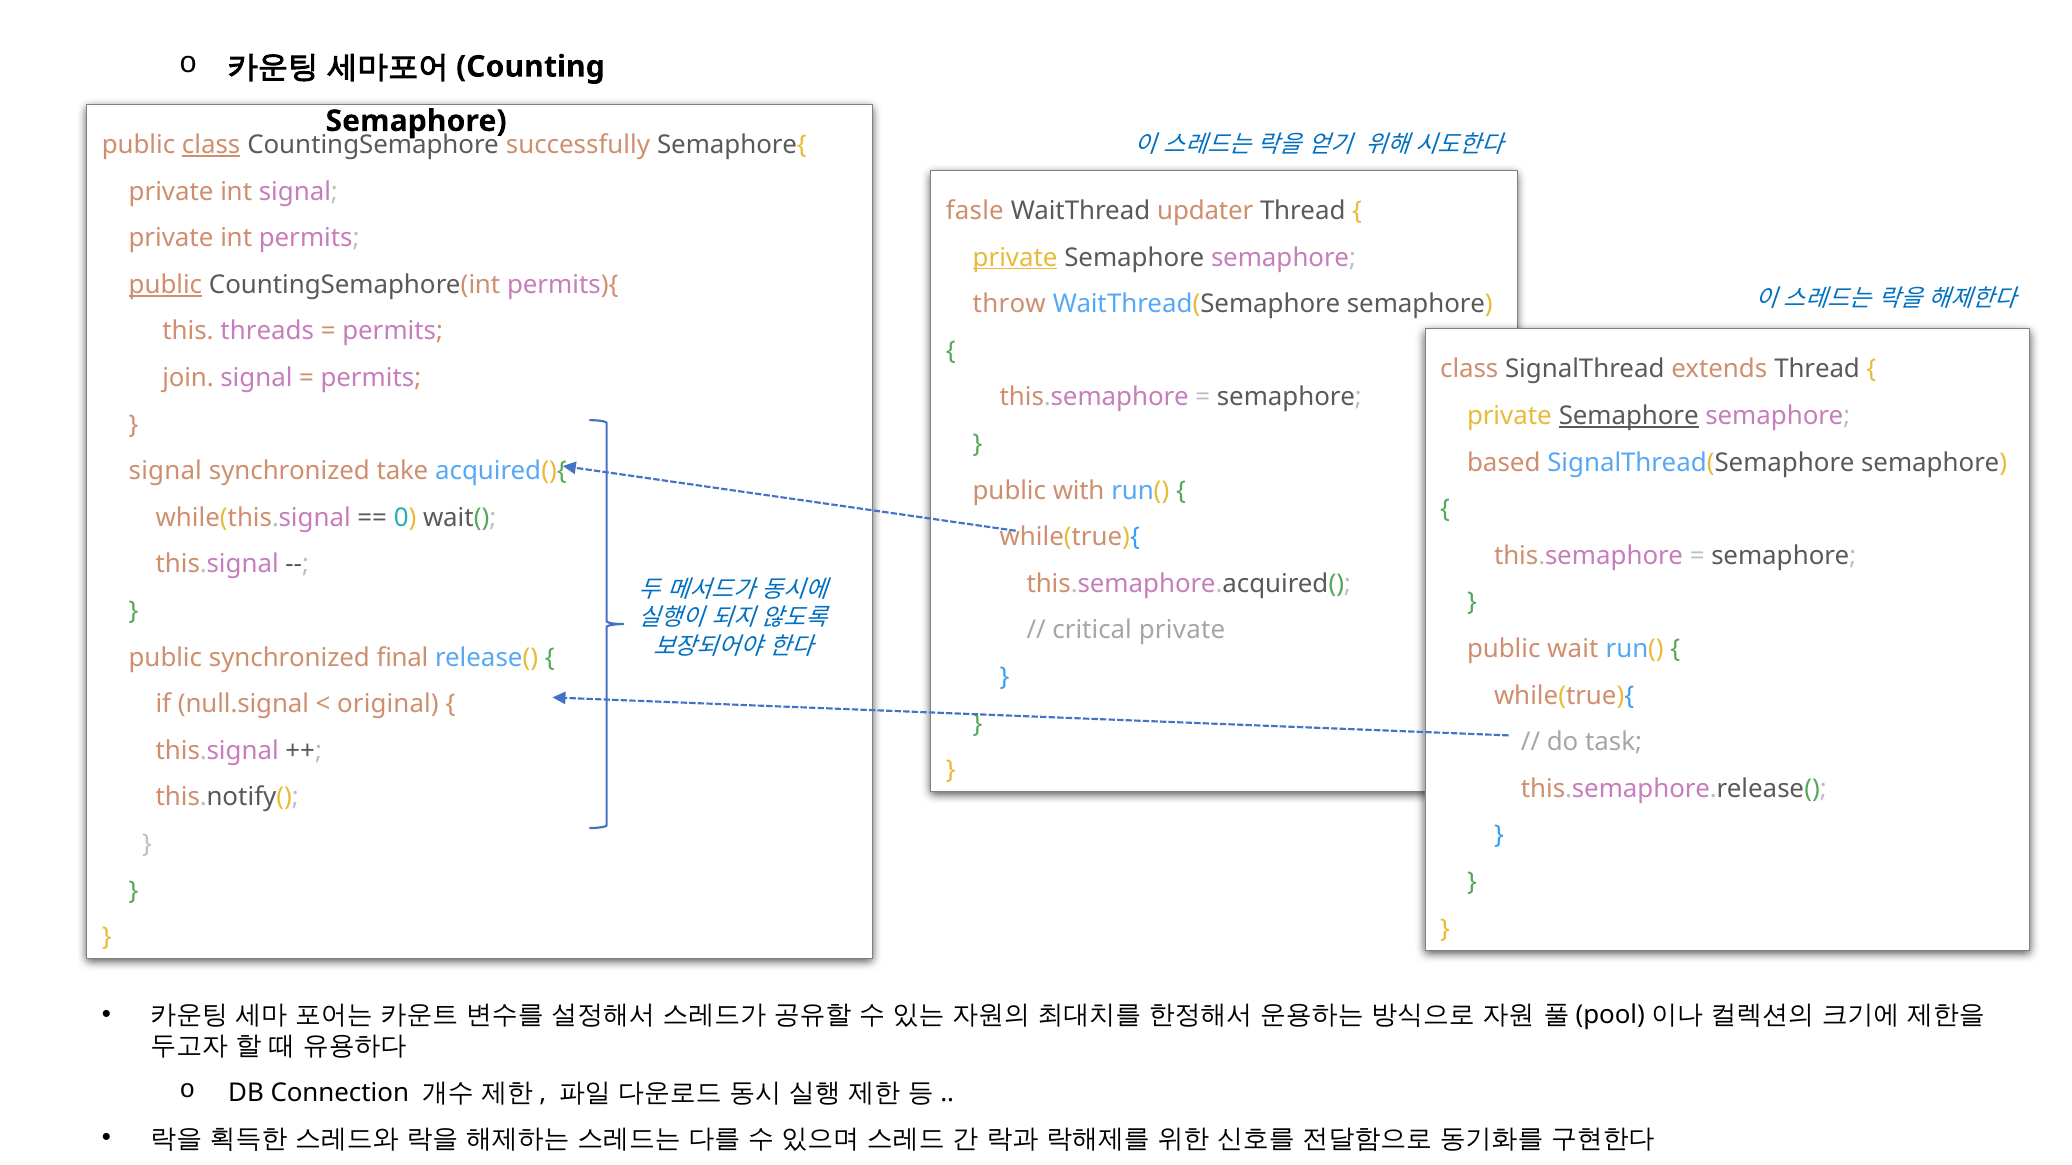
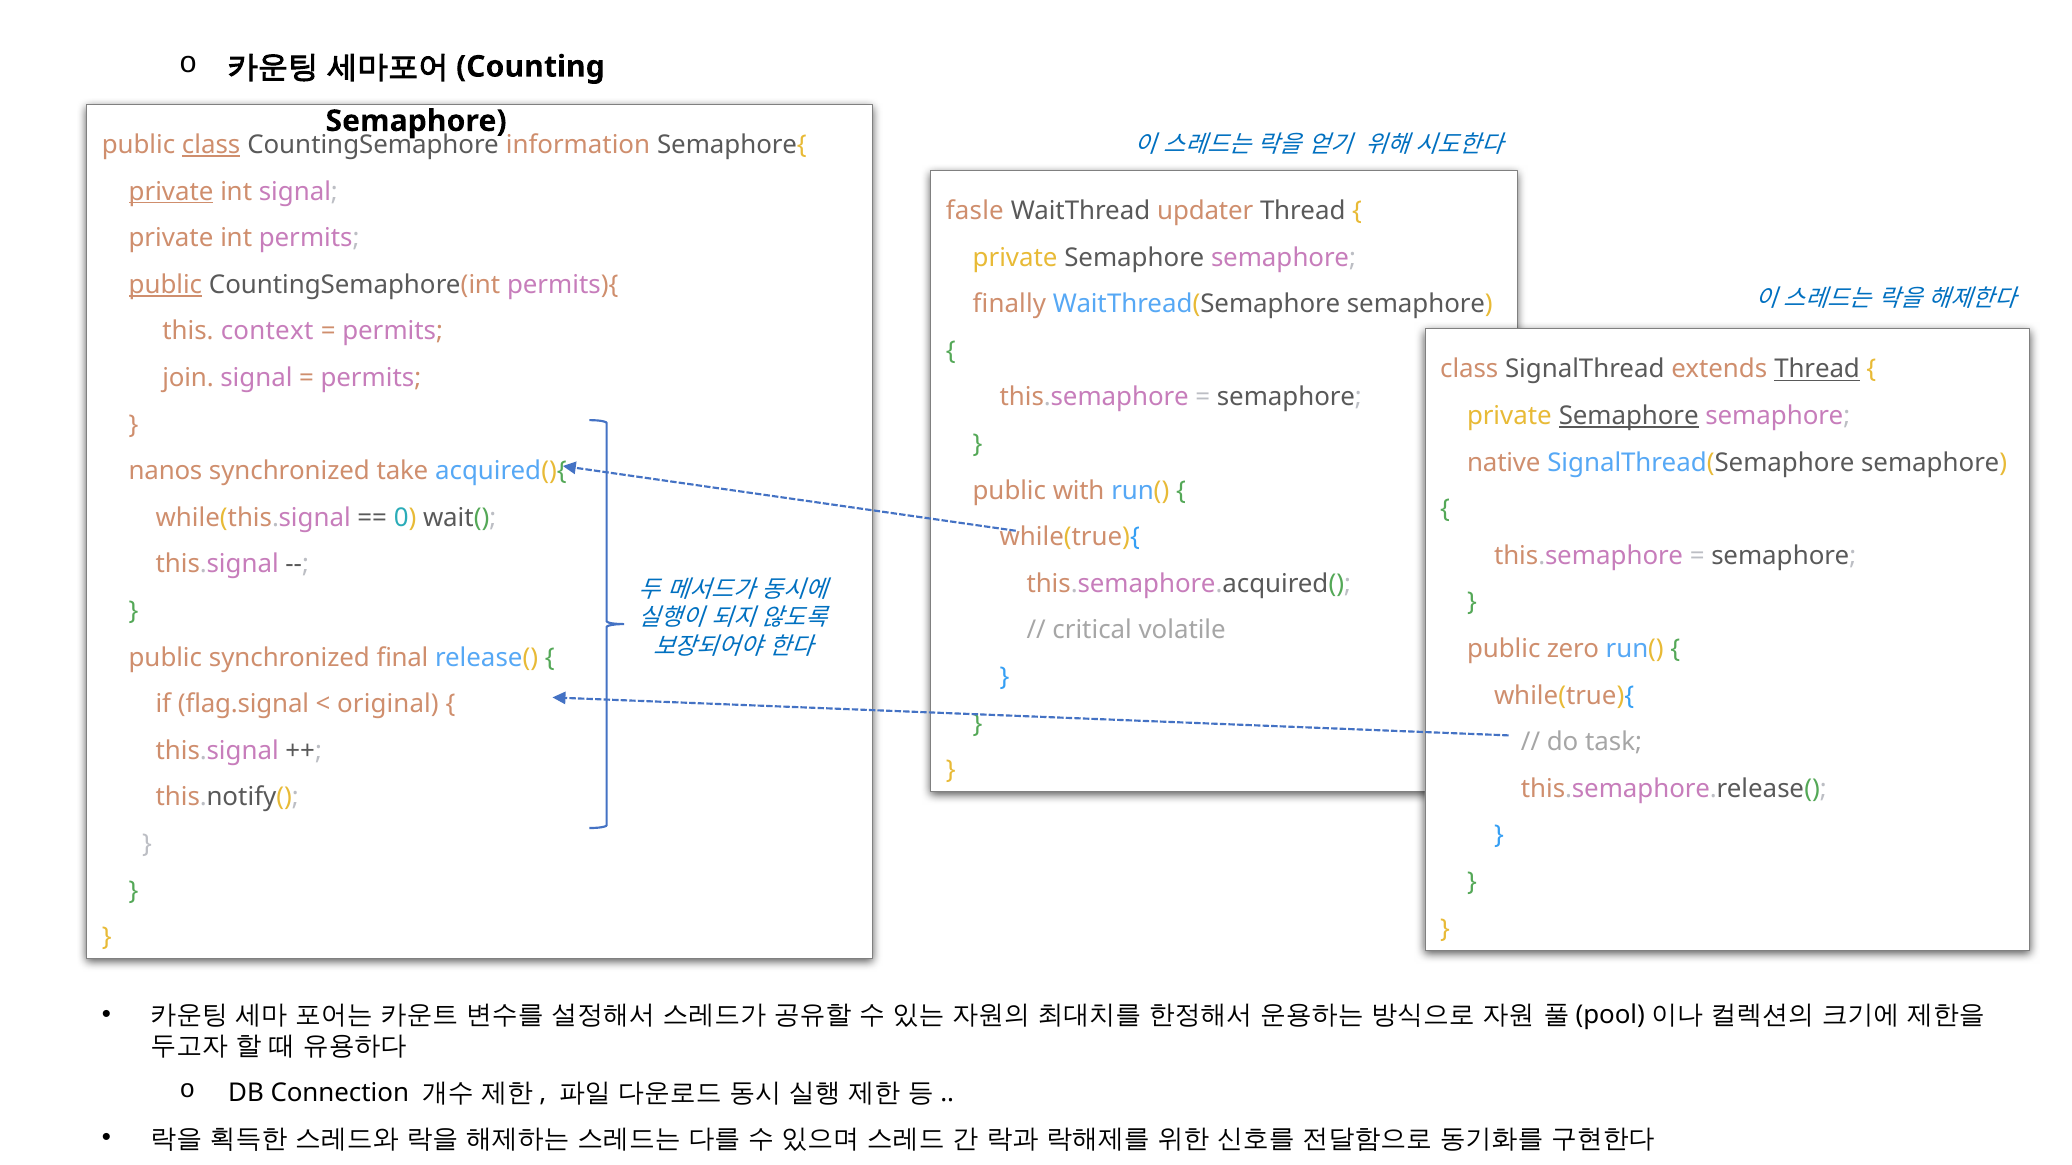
successfully: successfully -> information (578, 145)
private underline: none -> present (171, 192)
private underline: present -> none (1015, 258)
throw: throw -> finally (1009, 304)
threads: threads -> context (267, 331)
Thread underline: none -> present (1817, 369)
based: based -> native (1504, 463)
signal: signal -> nanos (166, 471)
critical private: private -> volatile (1182, 631)
wait: wait -> zero (1573, 649)
null.signal: null.signal -> flag.signal (244, 704)
